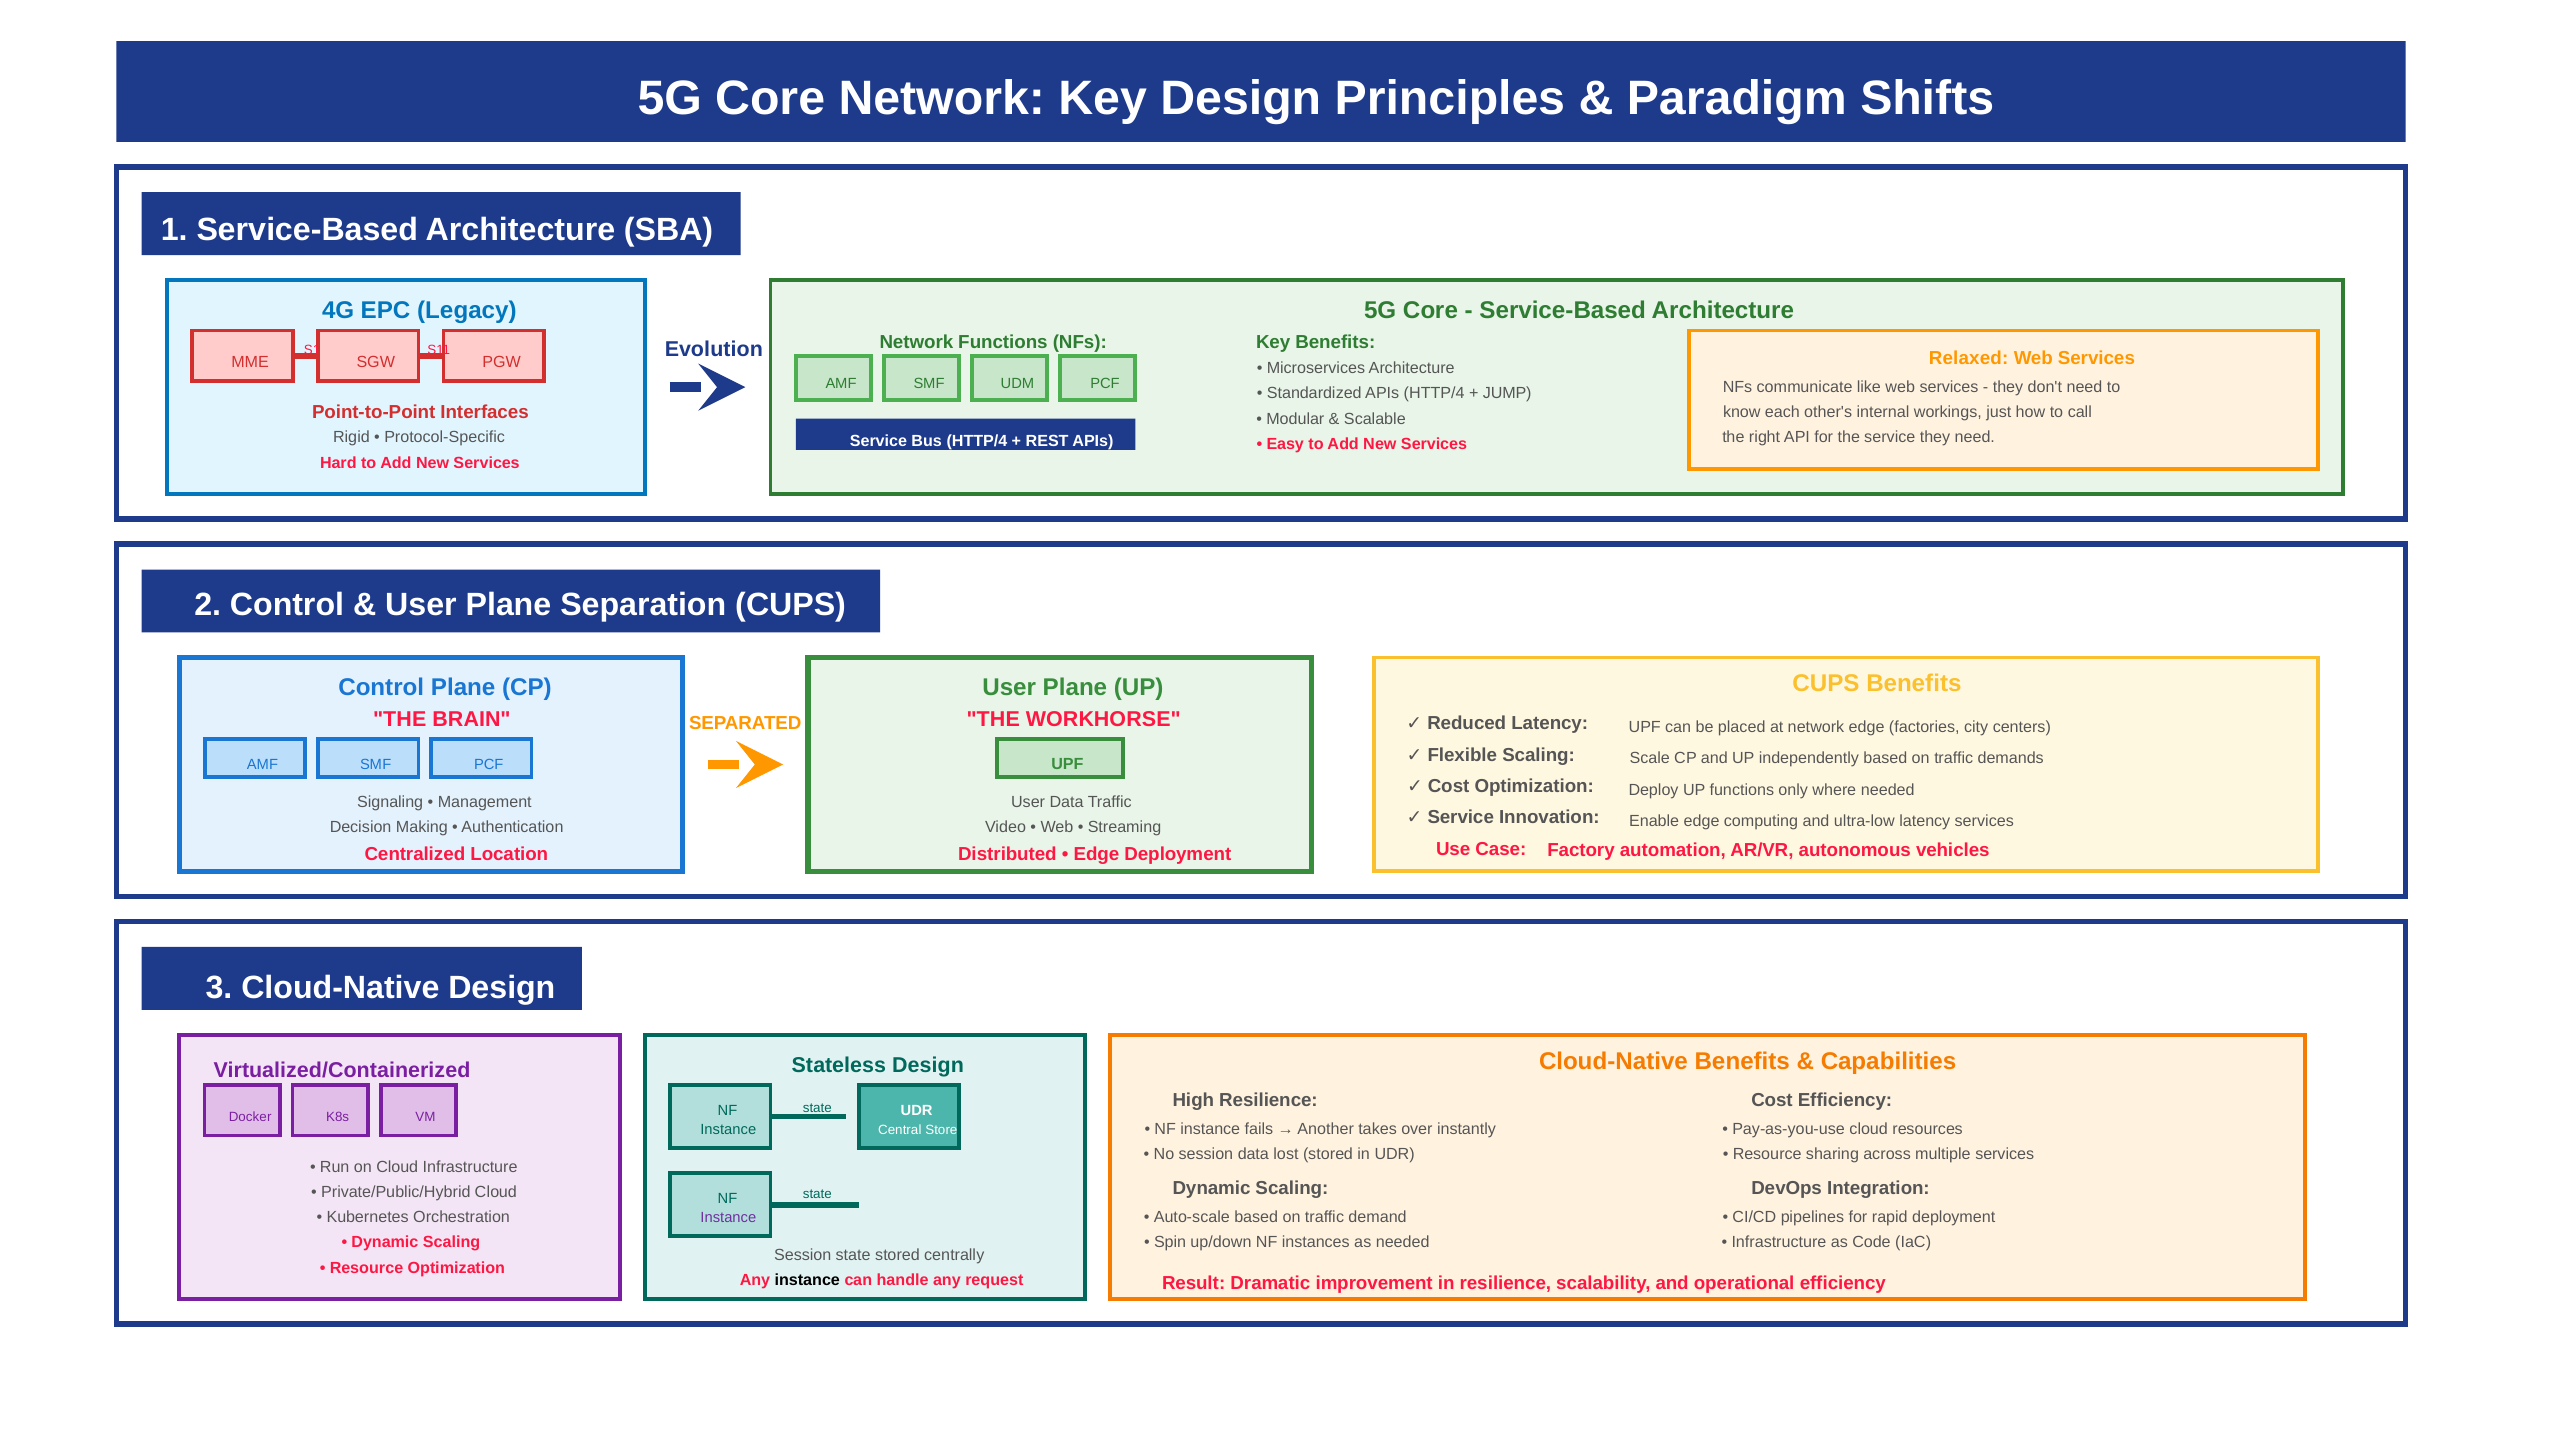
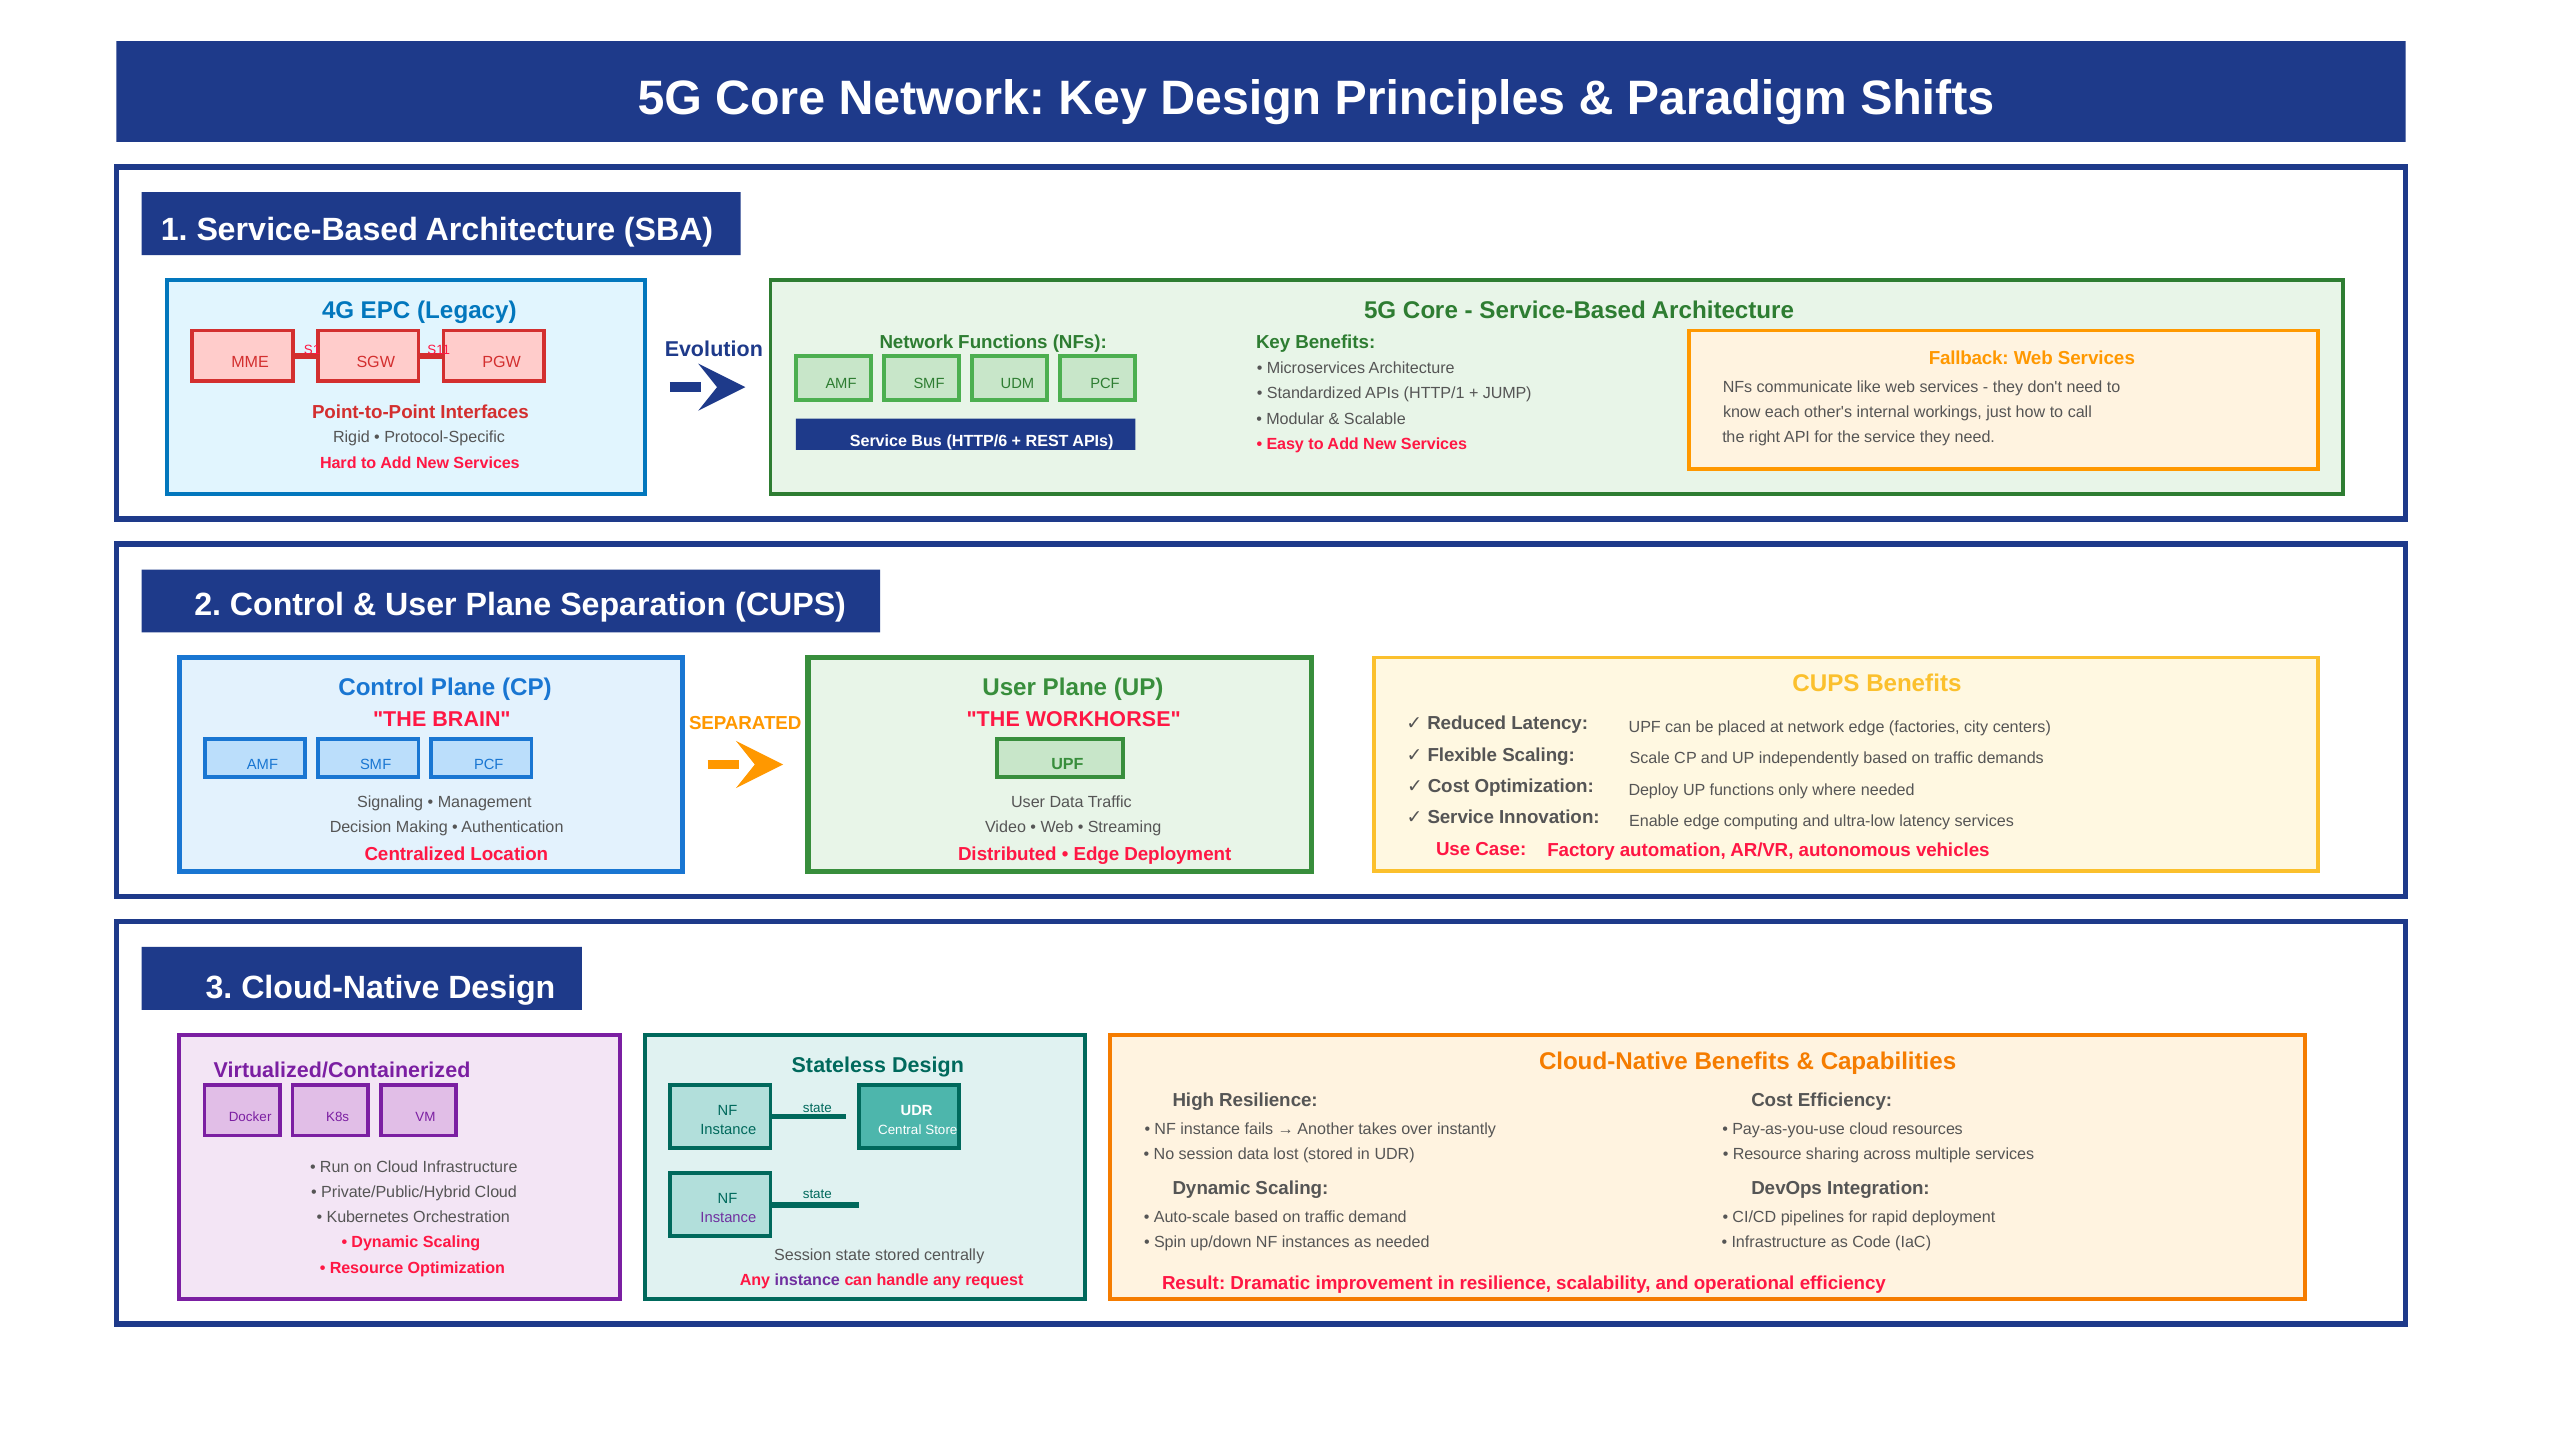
Relaxed: Relaxed -> Fallback (1969, 359)
APIs HTTP/4: HTTP/4 -> HTTP/1 (1434, 394)
Bus HTTP/4: HTTP/4 -> HTTP/6 (977, 441)
instance colour: black -> purple (807, 1280)
